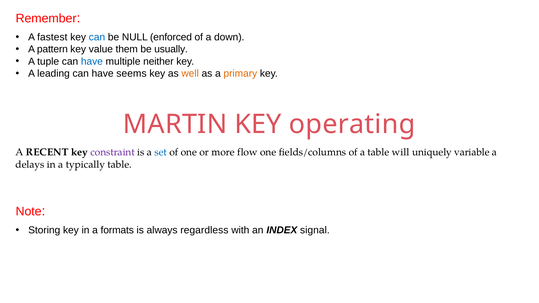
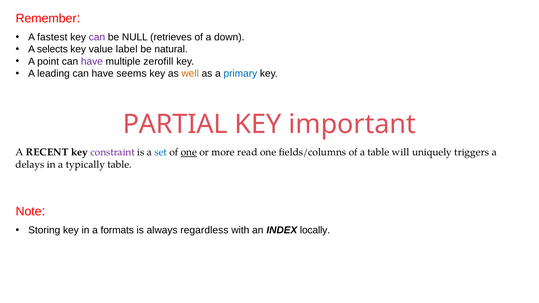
can colour: blue -> purple (97, 37)
enforced: enforced -> retrieves (171, 37)
pattern: pattern -> selects (52, 49)
them: them -> label (127, 49)
usually: usually -> natural (171, 49)
tuple: tuple -> point (48, 61)
have colour: blue -> purple (92, 61)
neither: neither -> zerofill (158, 61)
primary colour: orange -> blue (240, 74)
MARTIN: MARTIN -> PARTIAL (175, 124)
operating: operating -> important (352, 124)
one underline: none -> present (189, 152)
flow: flow -> read (247, 152)
variable: variable -> triggers (472, 152)
signal: signal -> locally (315, 230)
